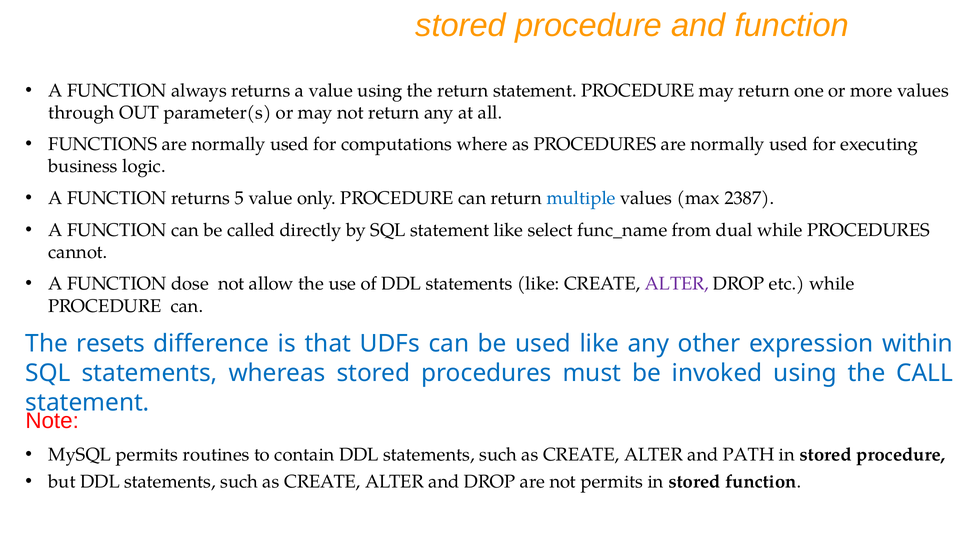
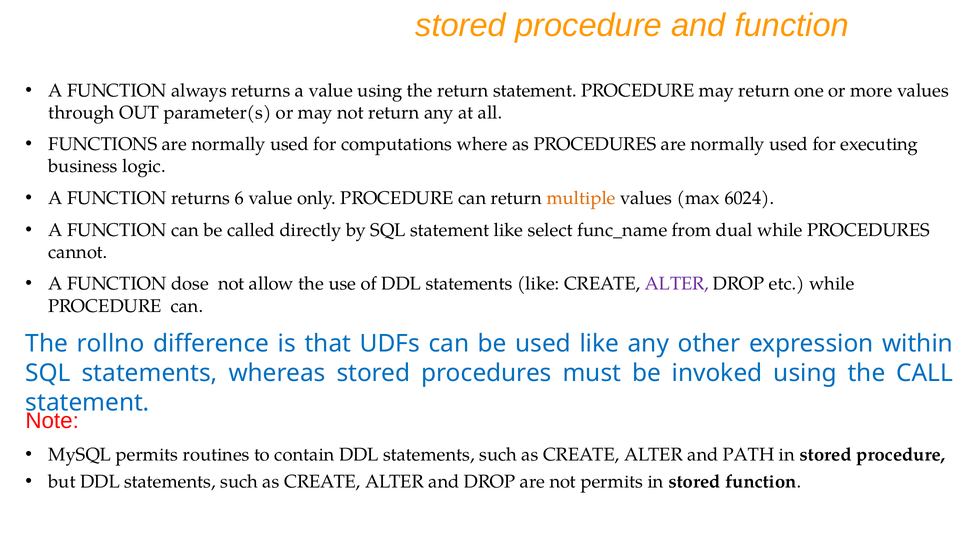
5: 5 -> 6 (239, 198)
multiple colour: blue -> orange (581, 198)
2387: 2387 -> 6024 (749, 198)
resets: resets -> rollno (111, 344)
